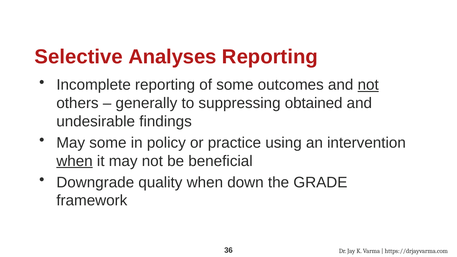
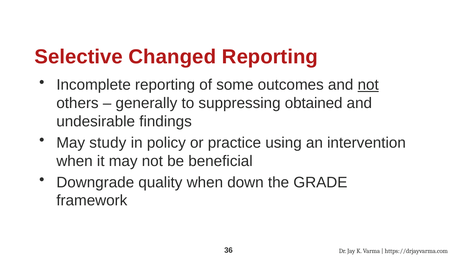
Analyses: Analyses -> Changed (172, 57)
May some: some -> study (108, 143)
when underline: present -> none (75, 161)
